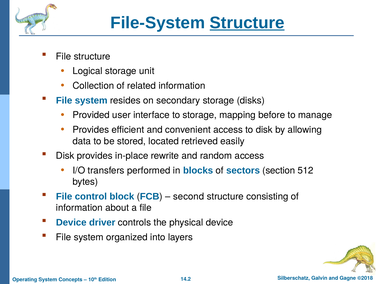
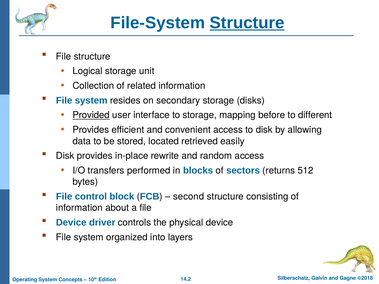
Provided underline: none -> present (91, 115)
manage: manage -> different (315, 115)
section: section -> returns (279, 171)
